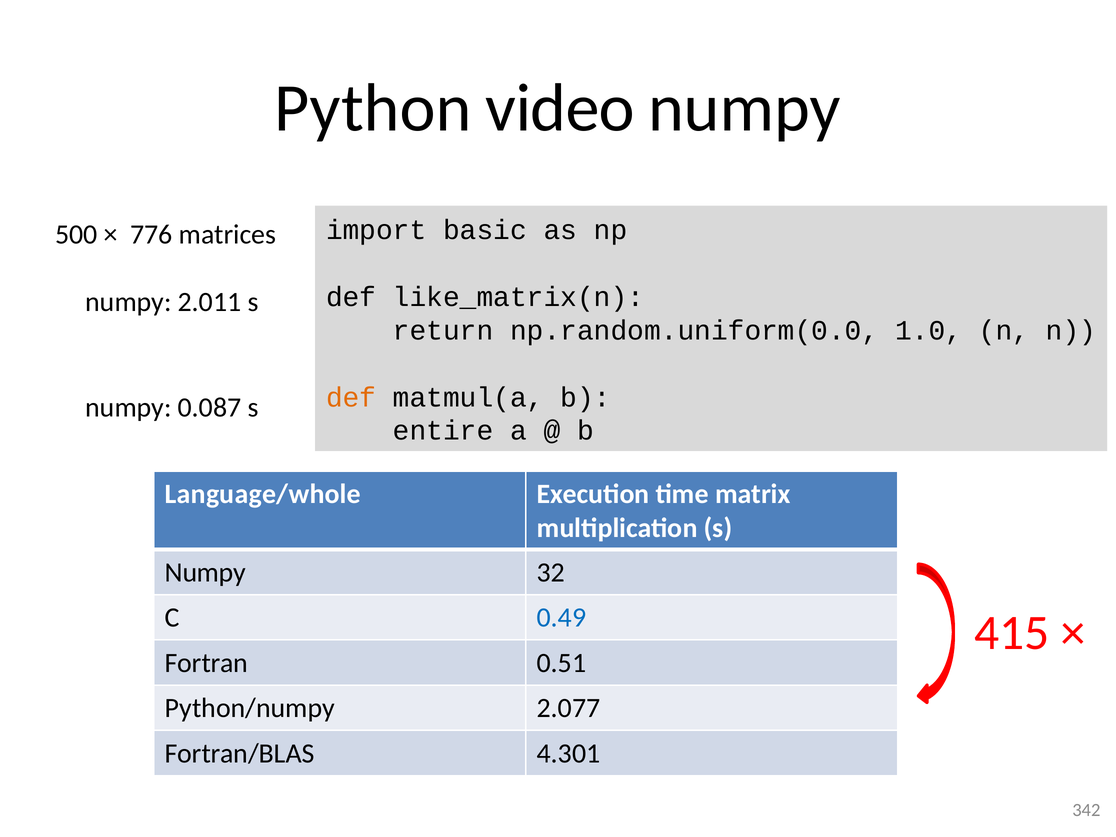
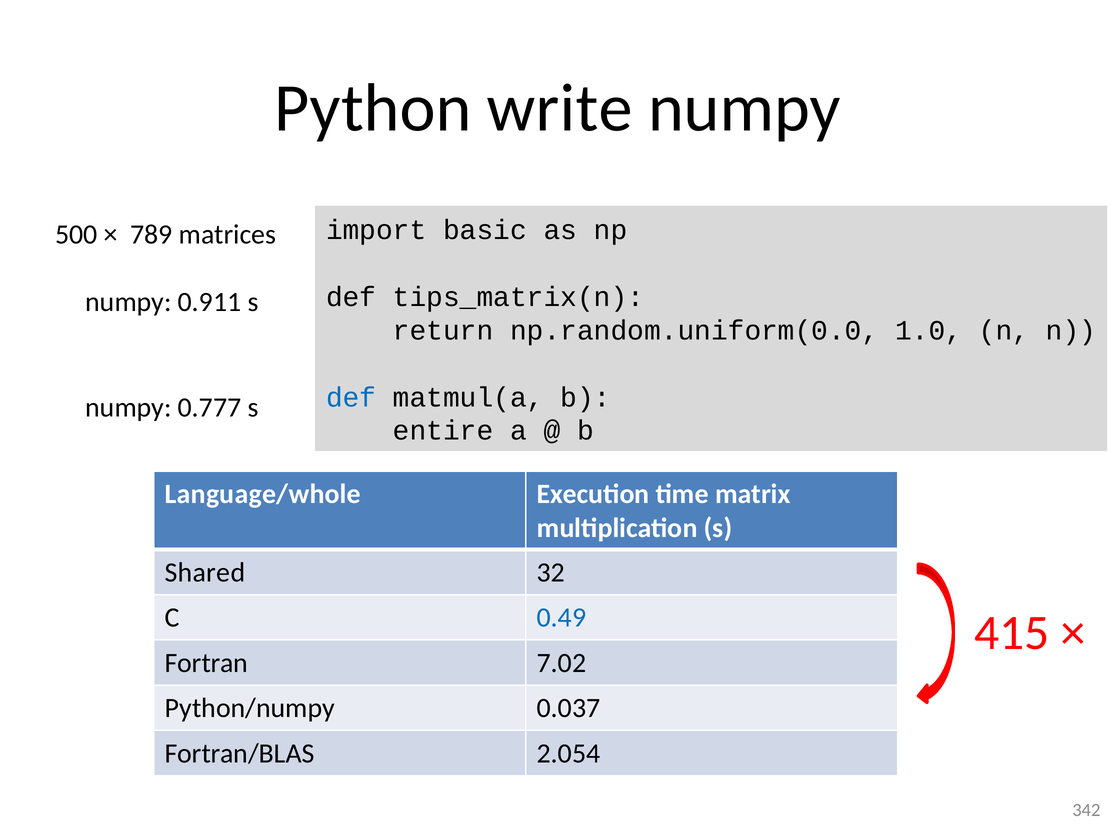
video: video -> write (560, 108)
776: 776 -> 789 (151, 234)
like_matrix(n: like_matrix(n -> tips_matrix(n (519, 297)
2.011: 2.011 -> 0.911 (210, 302)
def colour: orange -> blue (351, 397)
0.087: 0.087 -> 0.777 (210, 407)
Numpy: Numpy -> Shared (205, 572)
0.51: 0.51 -> 7.02 (561, 663)
2.077: 2.077 -> 0.037 (569, 708)
4.301: 4.301 -> 2.054 (569, 753)
